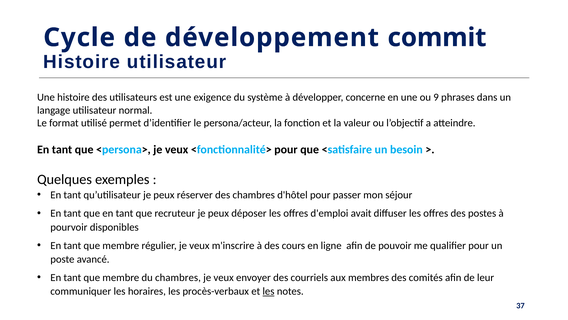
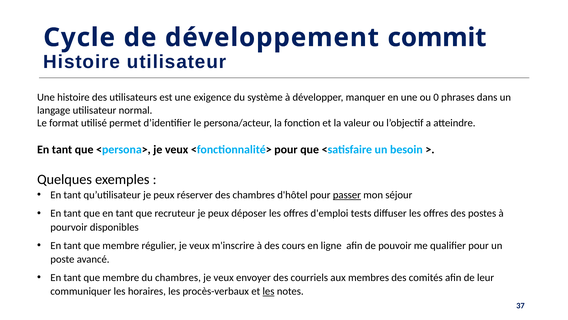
concerne: concerne -> manquer (365, 97)
9: 9 -> 0 (436, 97)
passer underline: none -> present (347, 195)
avait: avait -> tests (361, 213)
